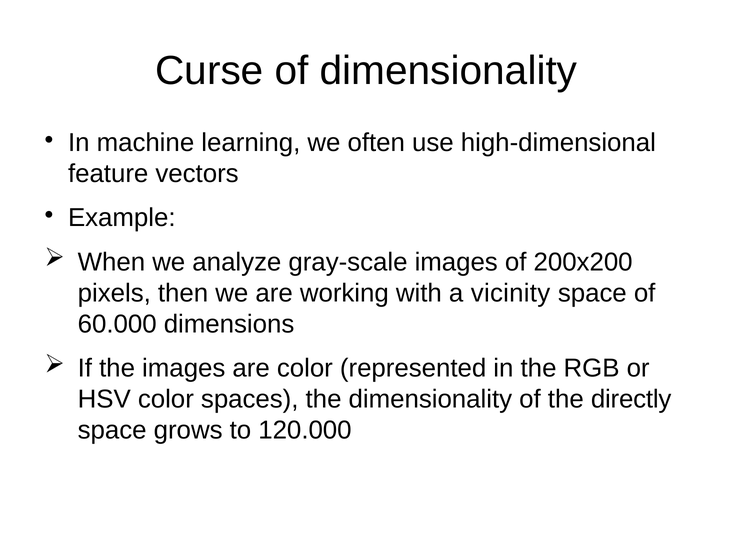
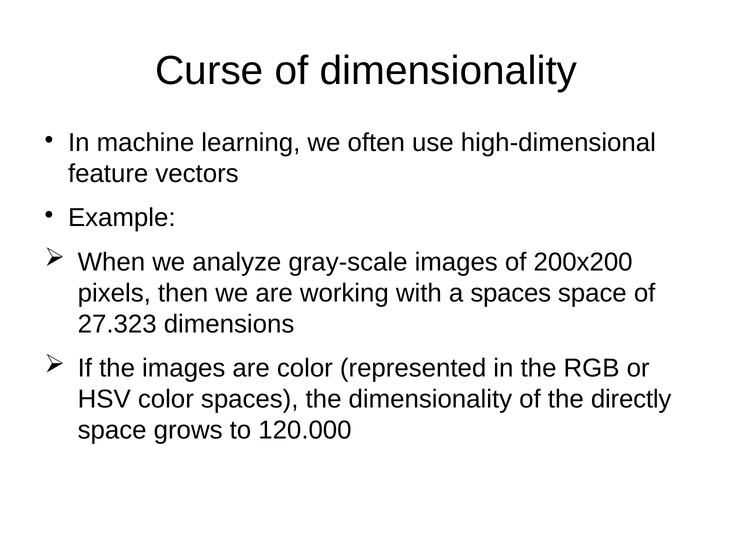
a vicinity: vicinity -> spaces (511, 293)
60.000: 60.000 -> 27.323 (117, 324)
